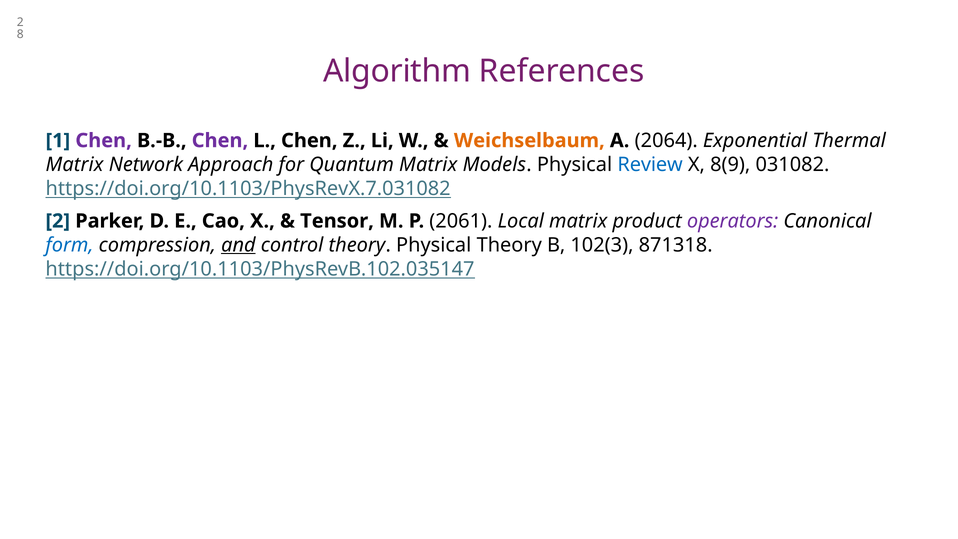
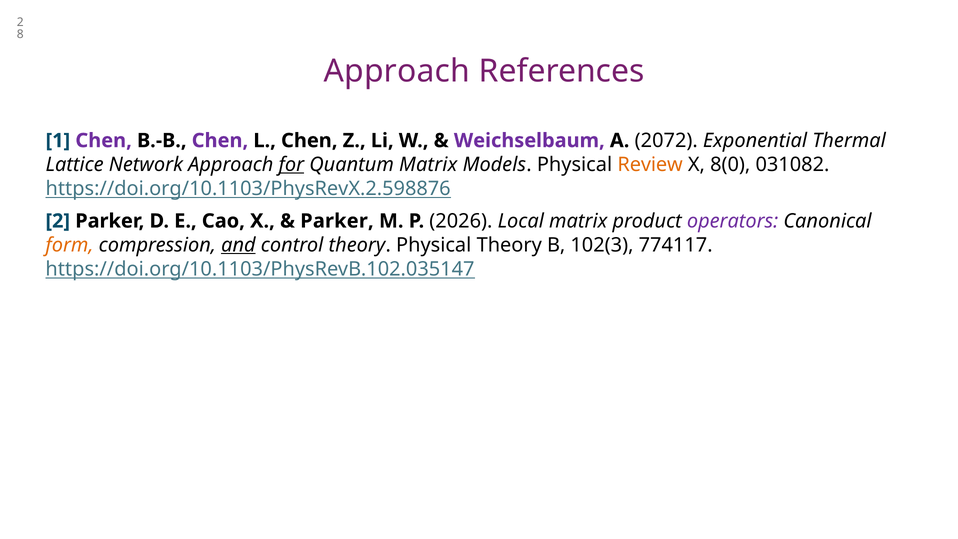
Algorithm: Algorithm -> Approach (397, 71)
Weichselbaum colour: orange -> purple (529, 141)
2064: 2064 -> 2072 (666, 141)
Matrix: Matrix -> Lattice (75, 165)
for underline: none -> present (291, 165)
Review colour: blue -> orange (650, 165)
8(9: 8(9 -> 8(0 (730, 165)
https://doi.org/10.1103/PhysRevX.7.031082: https://doi.org/10.1103/PhysRevX.7.031082 -> https://doi.org/10.1103/PhysRevX.2.598876 (248, 188)
Tensor: Tensor -> Parker (337, 221)
2061: 2061 -> 2026 (461, 221)
form colour: blue -> orange (70, 245)
871318: 871318 -> 774117 (676, 245)
